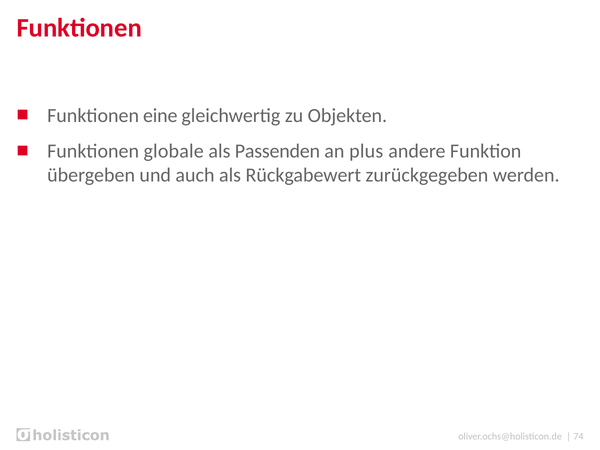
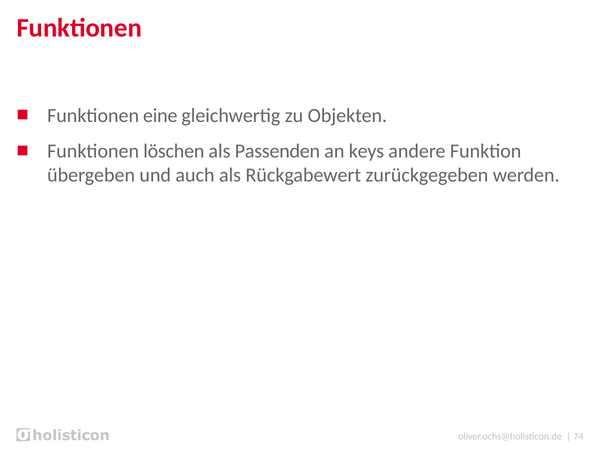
globale: globale -> löschen (174, 151)
plus: plus -> keys (366, 151)
